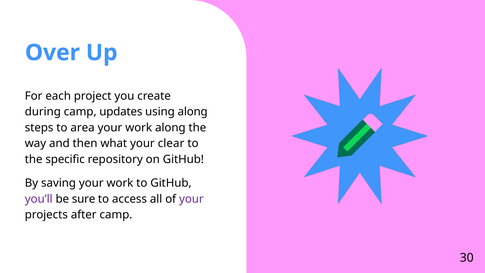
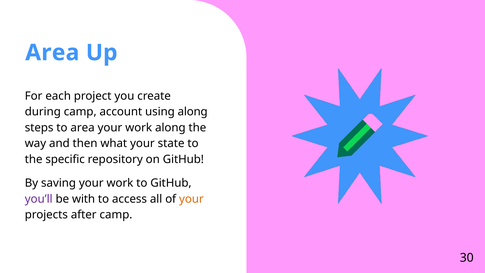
Over: Over -> Area (52, 53)
updates: updates -> account (121, 112)
clear: clear -> state (171, 143)
sure: sure -> with (84, 199)
your colour: purple -> orange (191, 199)
